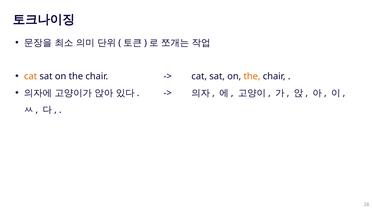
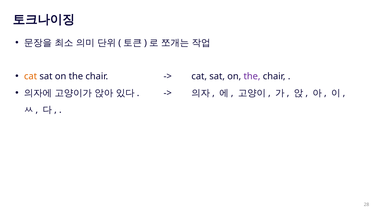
the colour: orange -> purple (252, 76)
